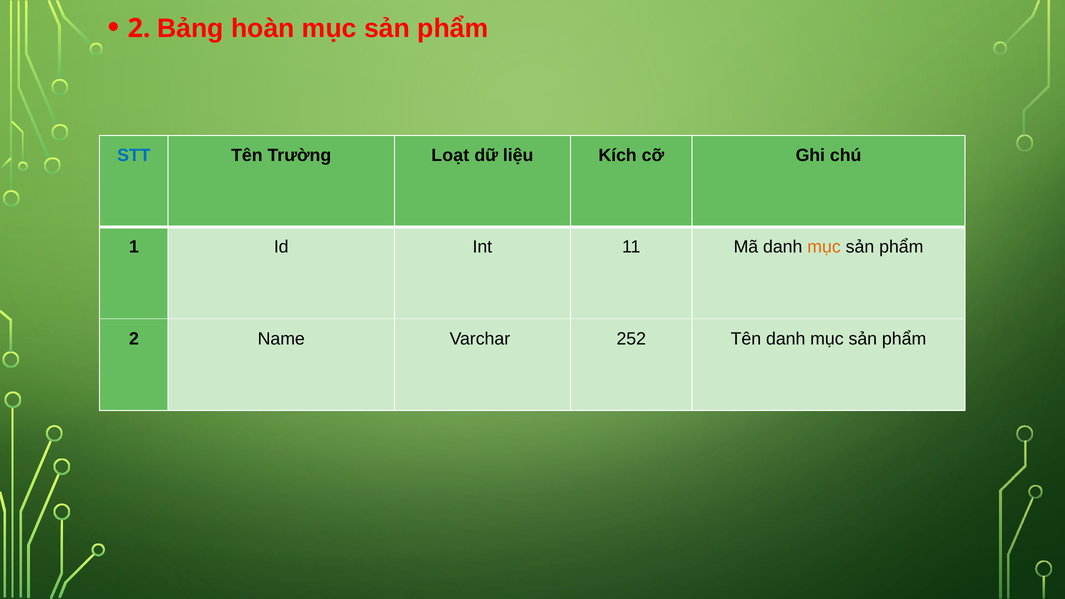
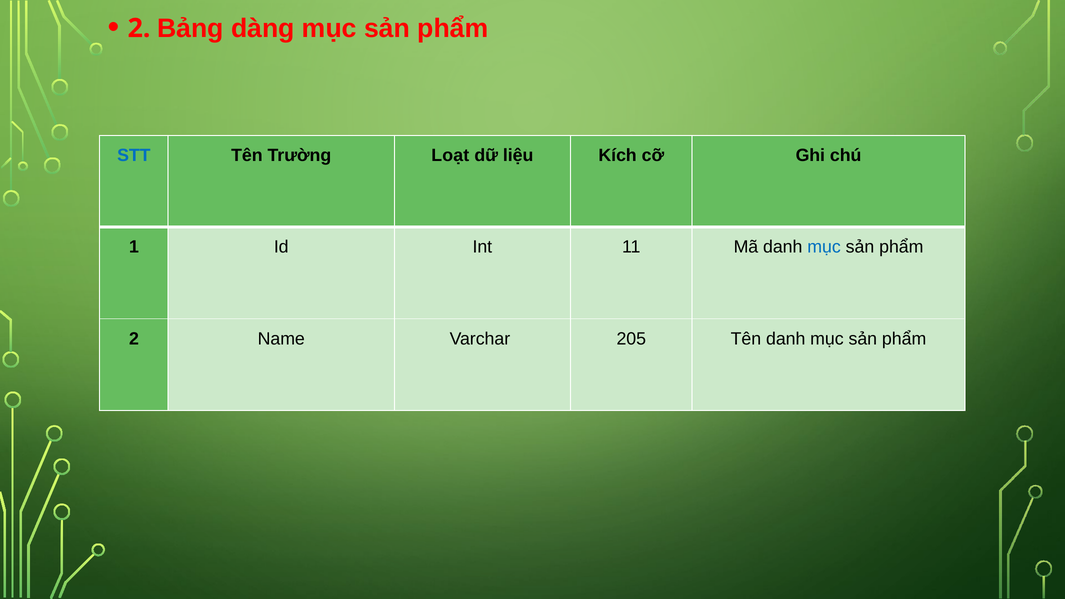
hoàn: hoàn -> dàng (263, 28)
mục colour: orange -> blue (824, 247)
252: 252 -> 205 (631, 339)
